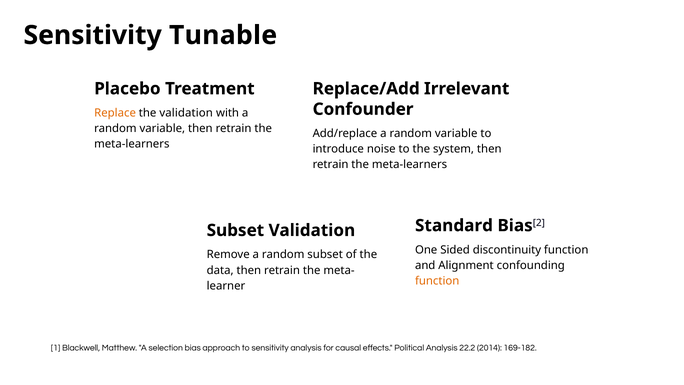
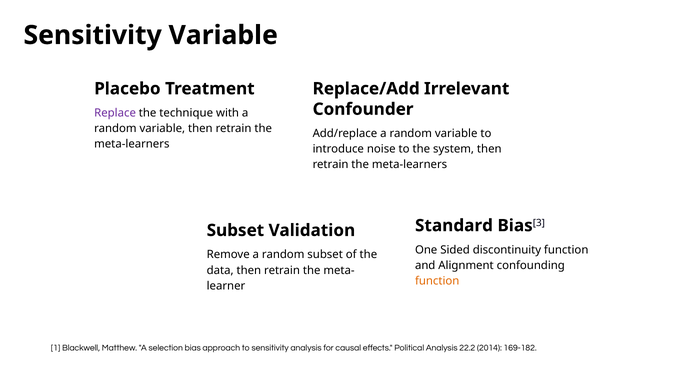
Sensitivity Tunable: Tunable -> Variable (223, 35)
Replace colour: orange -> purple (115, 113)
the validation: validation -> technique (186, 113)
2: 2 -> 3 (539, 223)
